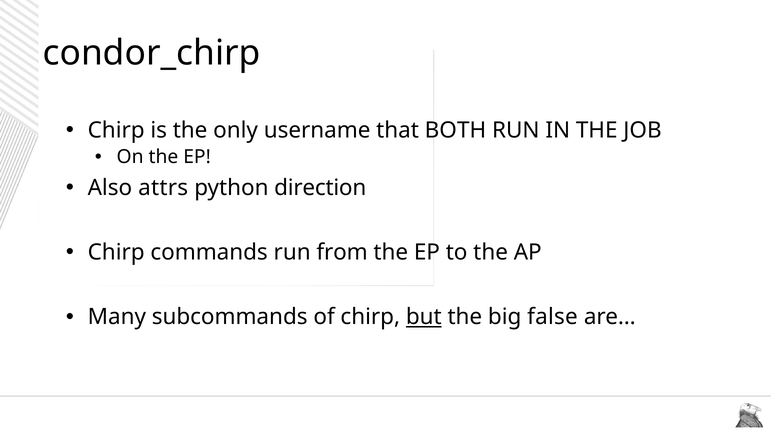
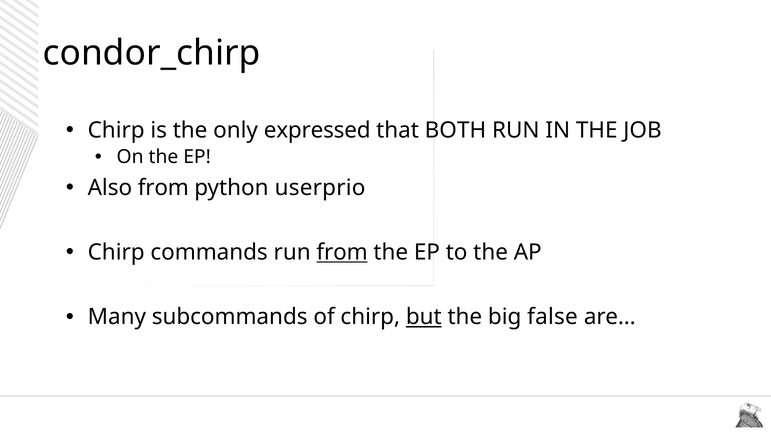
username: username -> expressed (317, 130)
Also attrs: attrs -> from (163, 187)
direction: direction -> userprio (320, 187)
from underline: none -> present (342, 252)
